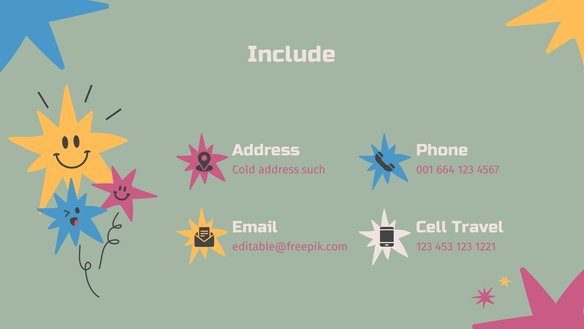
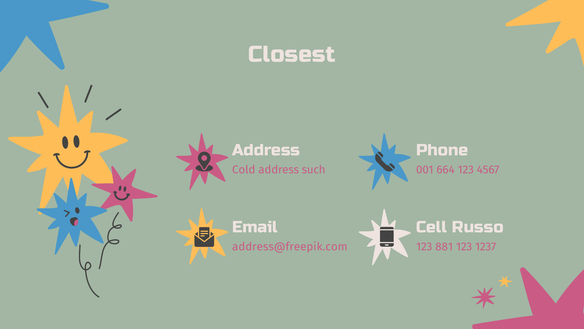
Include: Include -> Closest (292, 54)
Travel: Travel -> Russo (478, 227)
editable@freepik.com: editable@freepik.com -> address@freepik.com (290, 246)
453: 453 -> 881 (444, 246)
1221: 1221 -> 1237 (486, 246)
